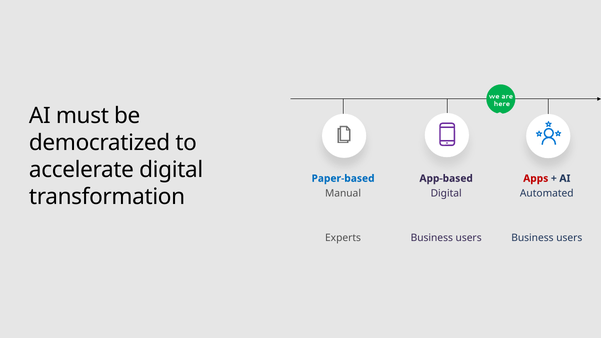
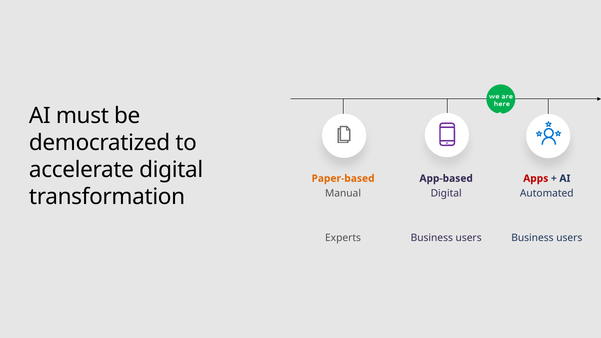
Paper-based colour: blue -> orange (343, 178)
